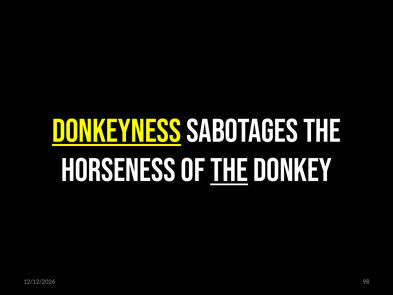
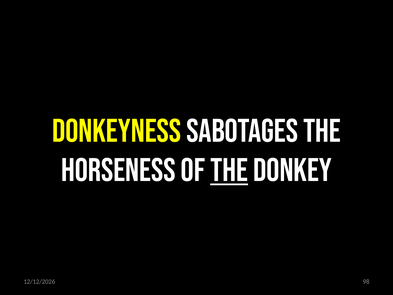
DONKEYNESS underline: present -> none (117, 131)
